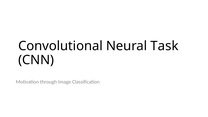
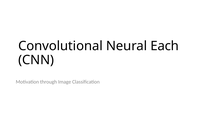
Task: Task -> Each (165, 46)
